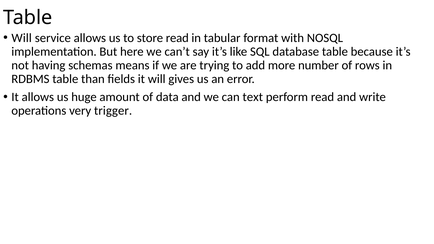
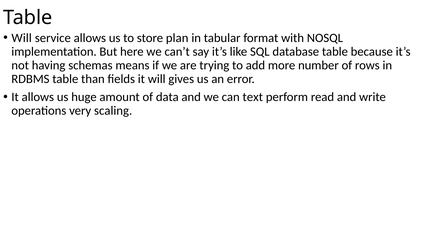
store read: read -> plan (177, 38)
trigger: trigger -> scaling (113, 111)
